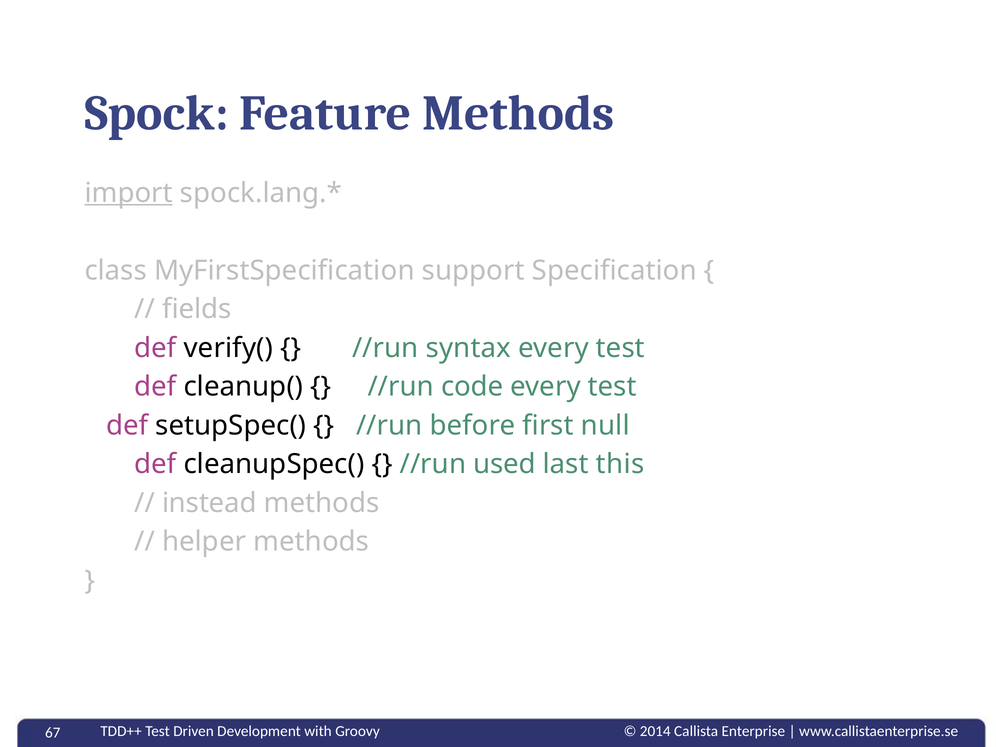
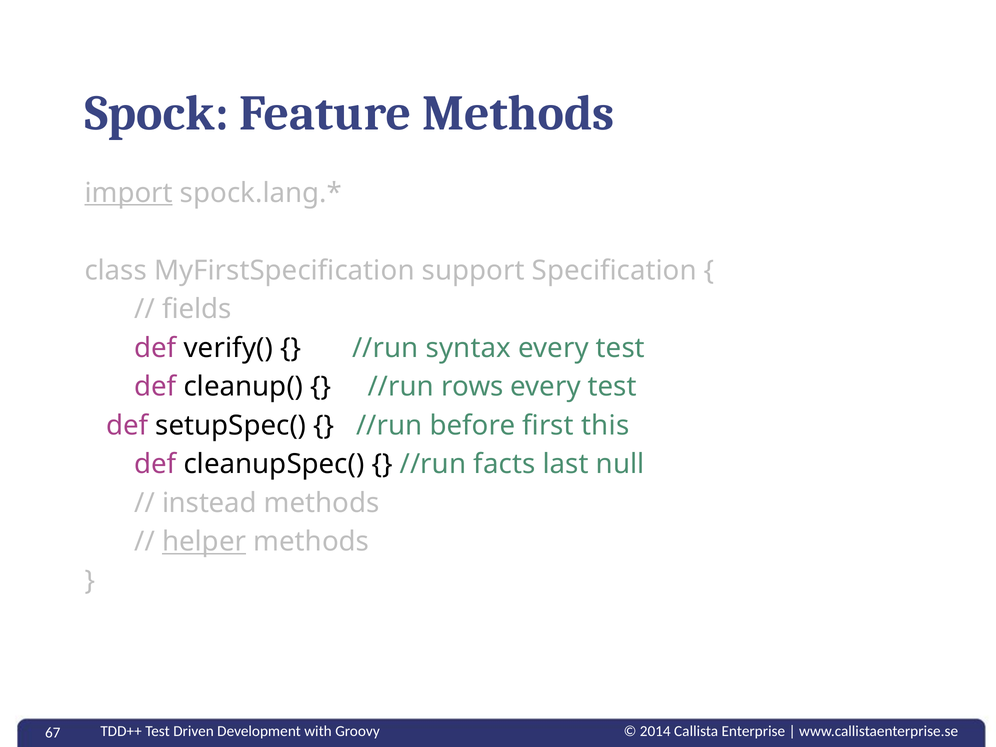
code: code -> rows (472, 387)
null: null -> this (605, 425)
used: used -> facts (504, 464)
this: this -> null (620, 464)
helper underline: none -> present (204, 542)
